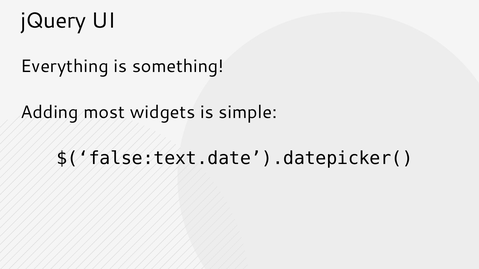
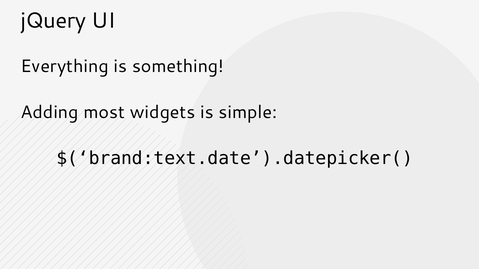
$(‘false:text.date’).datepicker(: $(‘false:text.date’).datepicker( -> $(‘brand:text.date’).datepicker( (235, 158)
